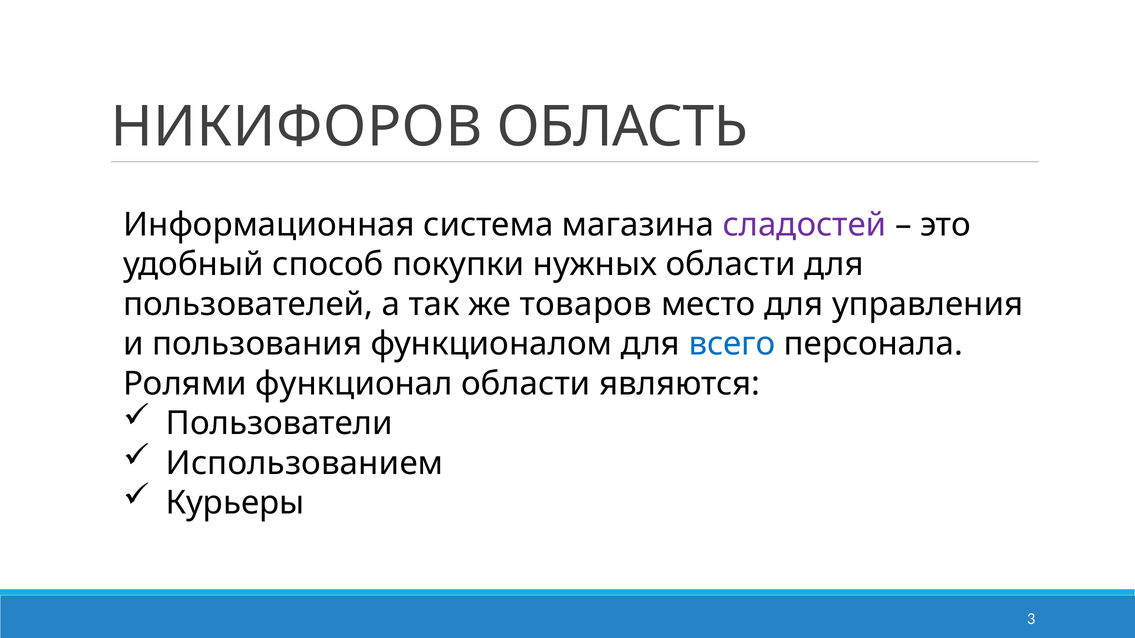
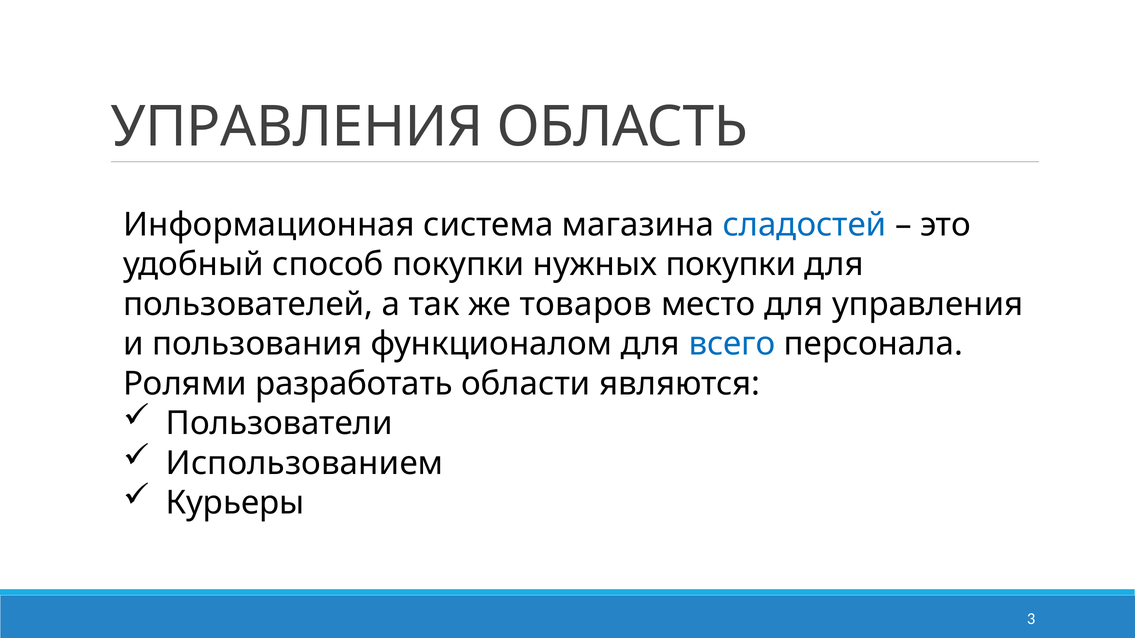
НИКИФОРОВ: НИКИФОРОВ -> УПРАВЛЕНИЯ (297, 127)
сладостей colour: purple -> blue (804, 225)
нужных области: области -> покупки (731, 265)
функционал: функционал -> разработать (354, 384)
